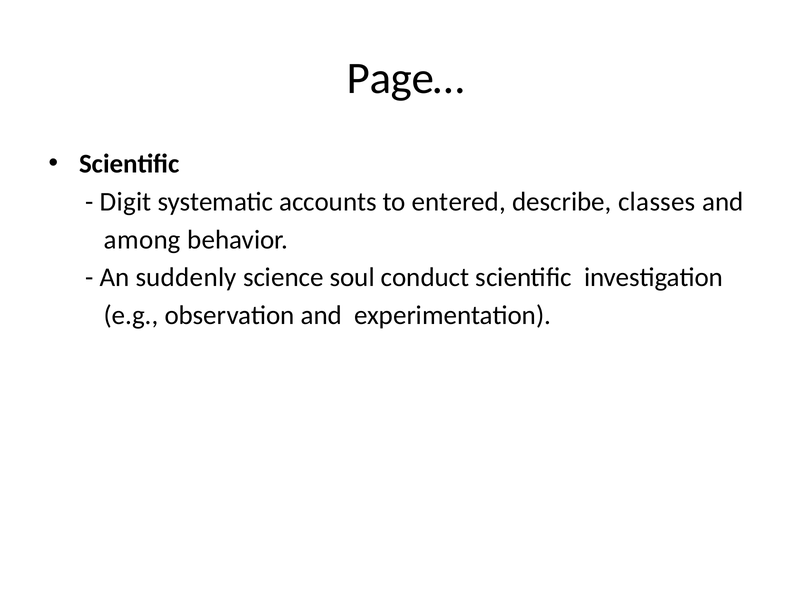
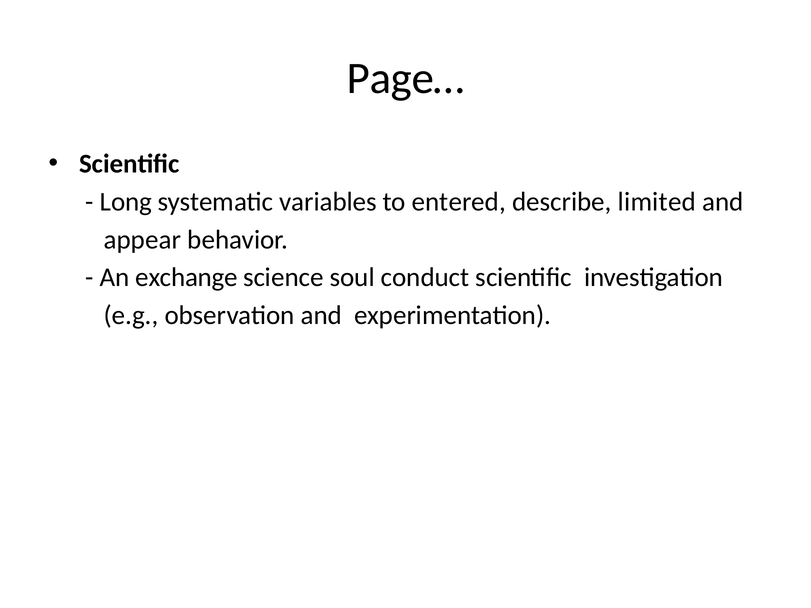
Digit: Digit -> Long (126, 202)
accounts: accounts -> variables (328, 202)
classes: classes -> limited (657, 202)
among: among -> appear (142, 240)
suddenly: suddenly -> exchange (186, 278)
